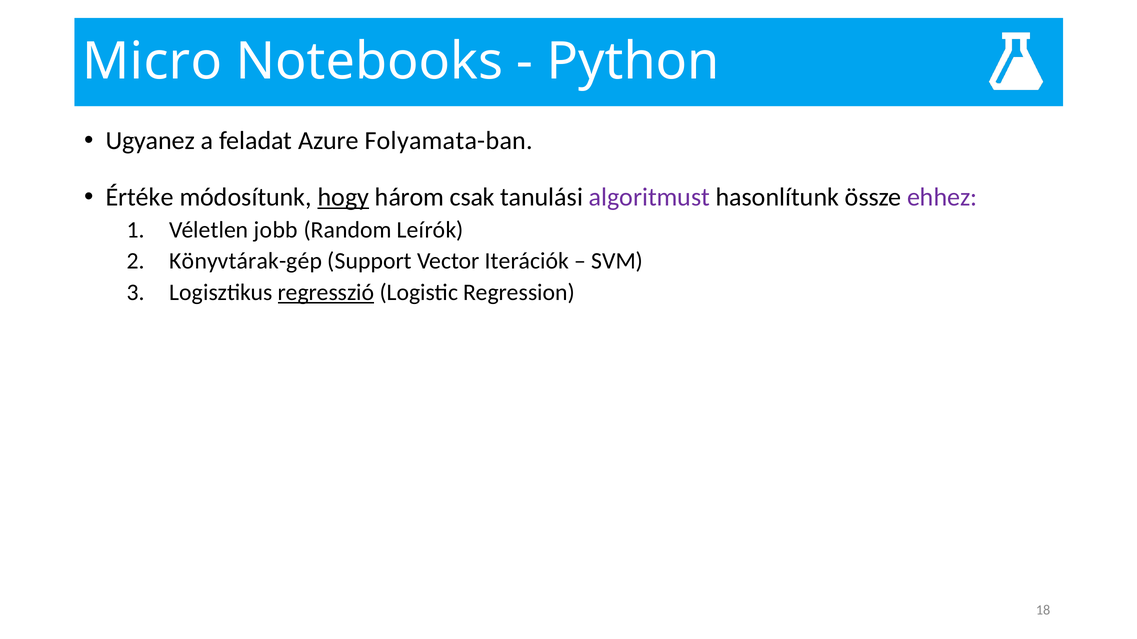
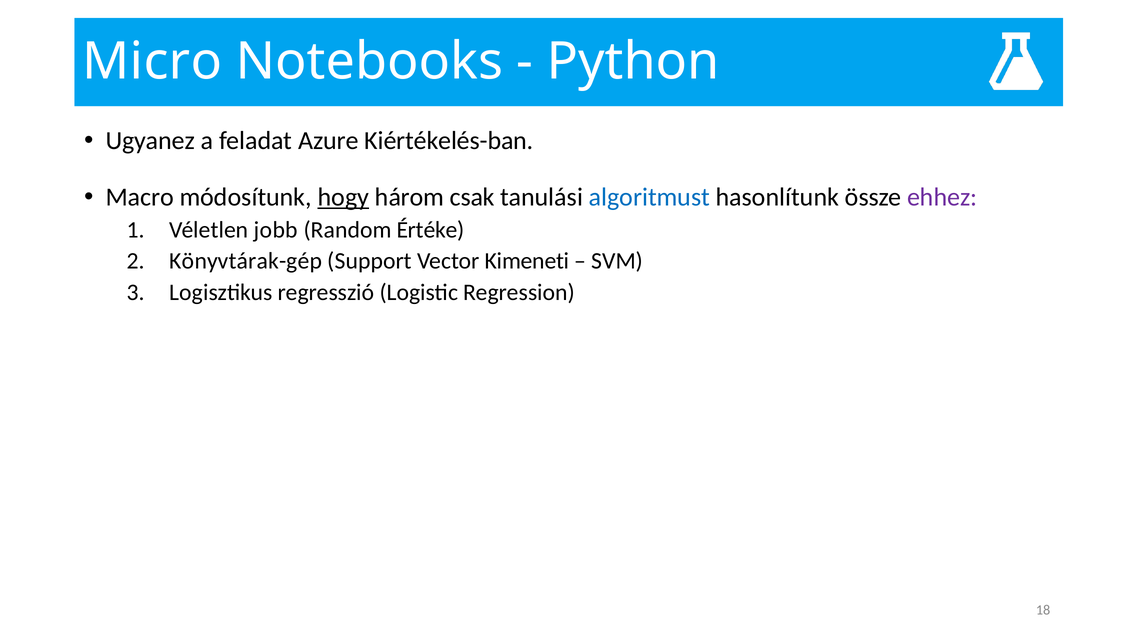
Folyamata-ban: Folyamata-ban -> Kiértékelés-ban (449, 141)
Értéke: Értéke -> Macro (140, 197)
algoritmust colour: purple -> blue (649, 197)
Leírók: Leírók -> Értéke (430, 230)
Iterációk: Iterációk -> Kimeneti (527, 261)
regresszió underline: present -> none (326, 293)
